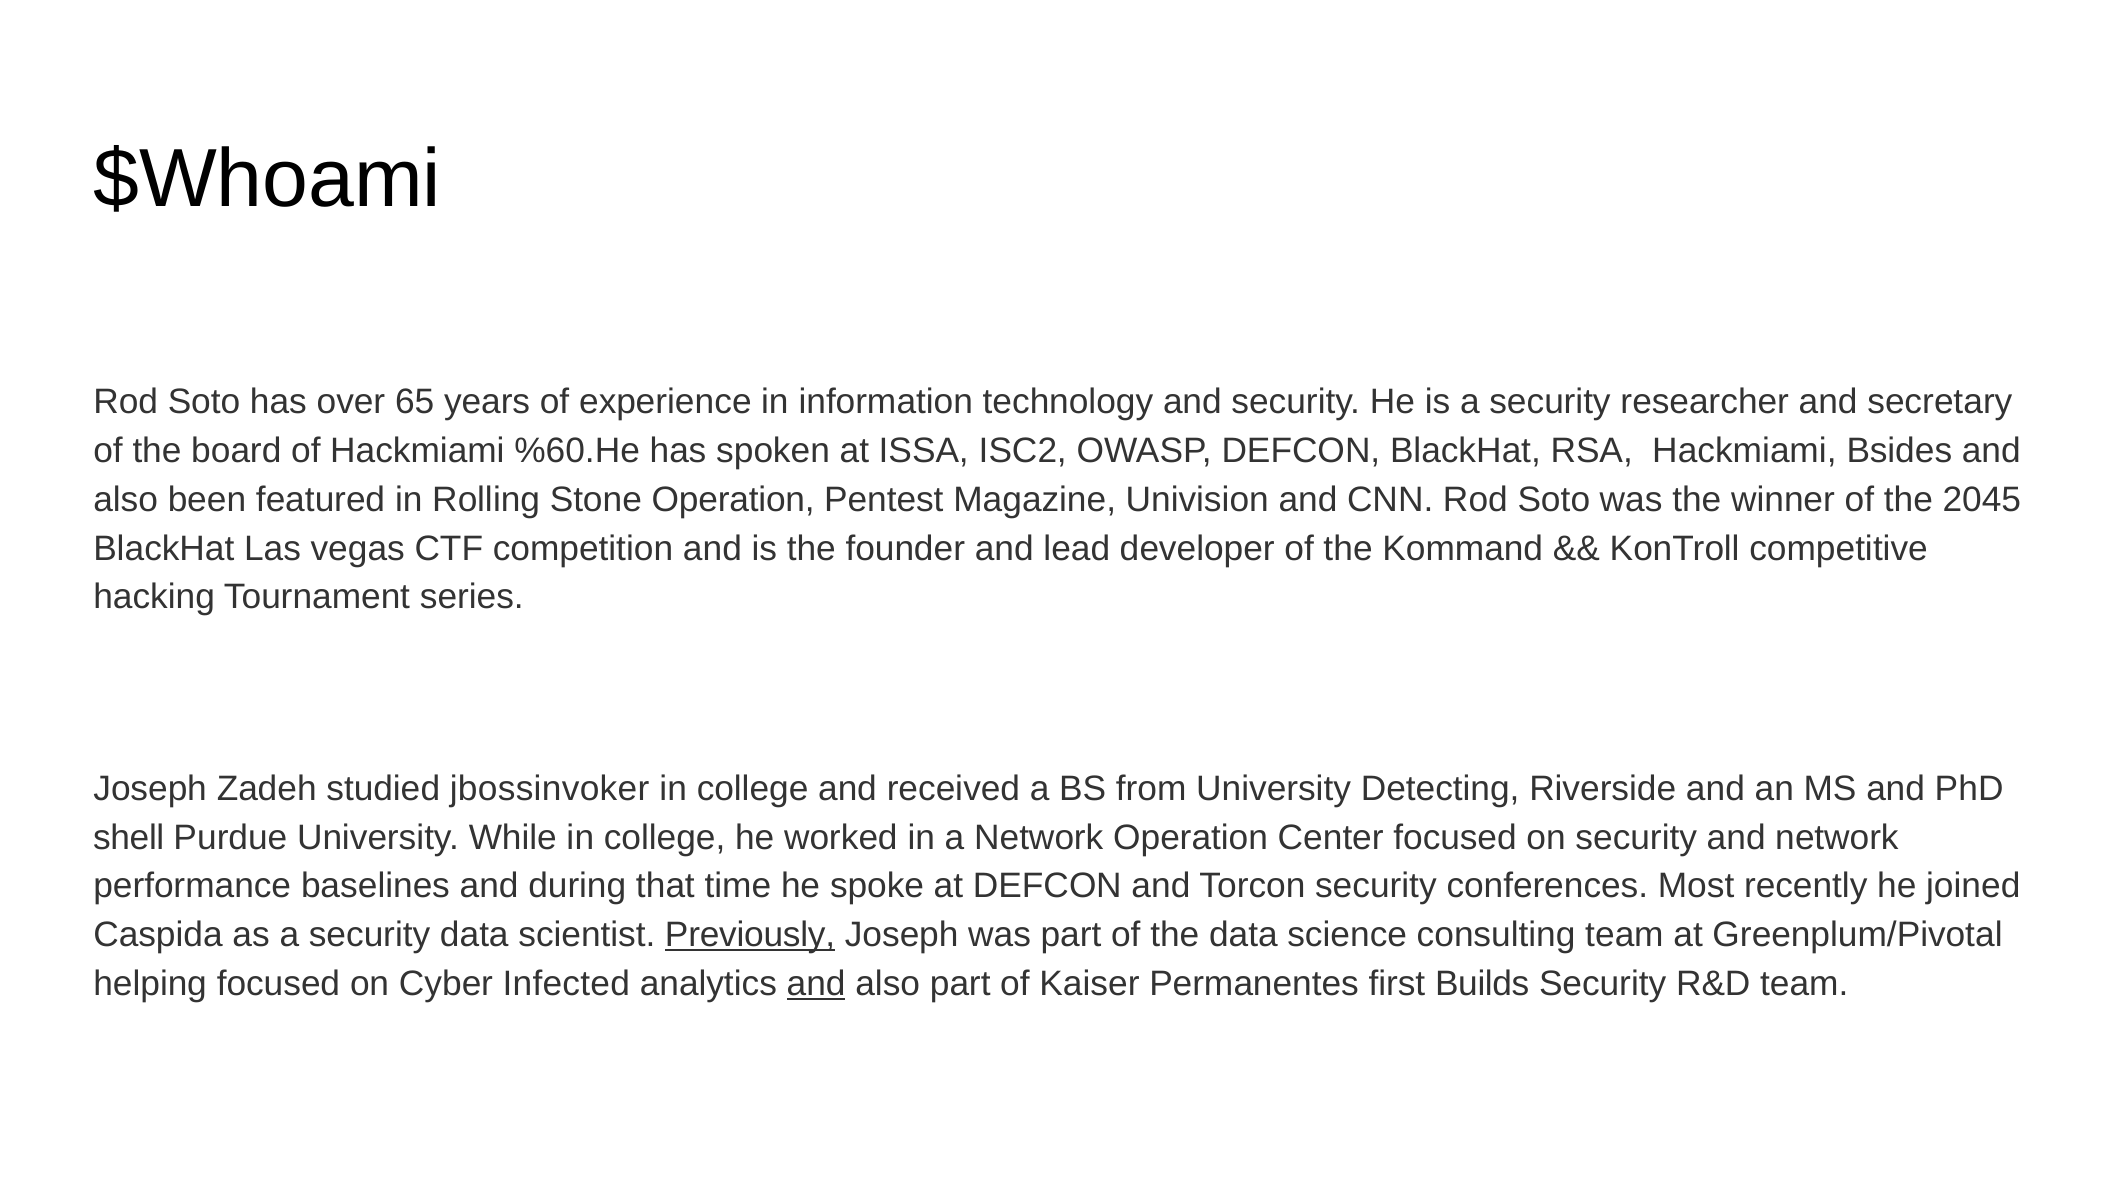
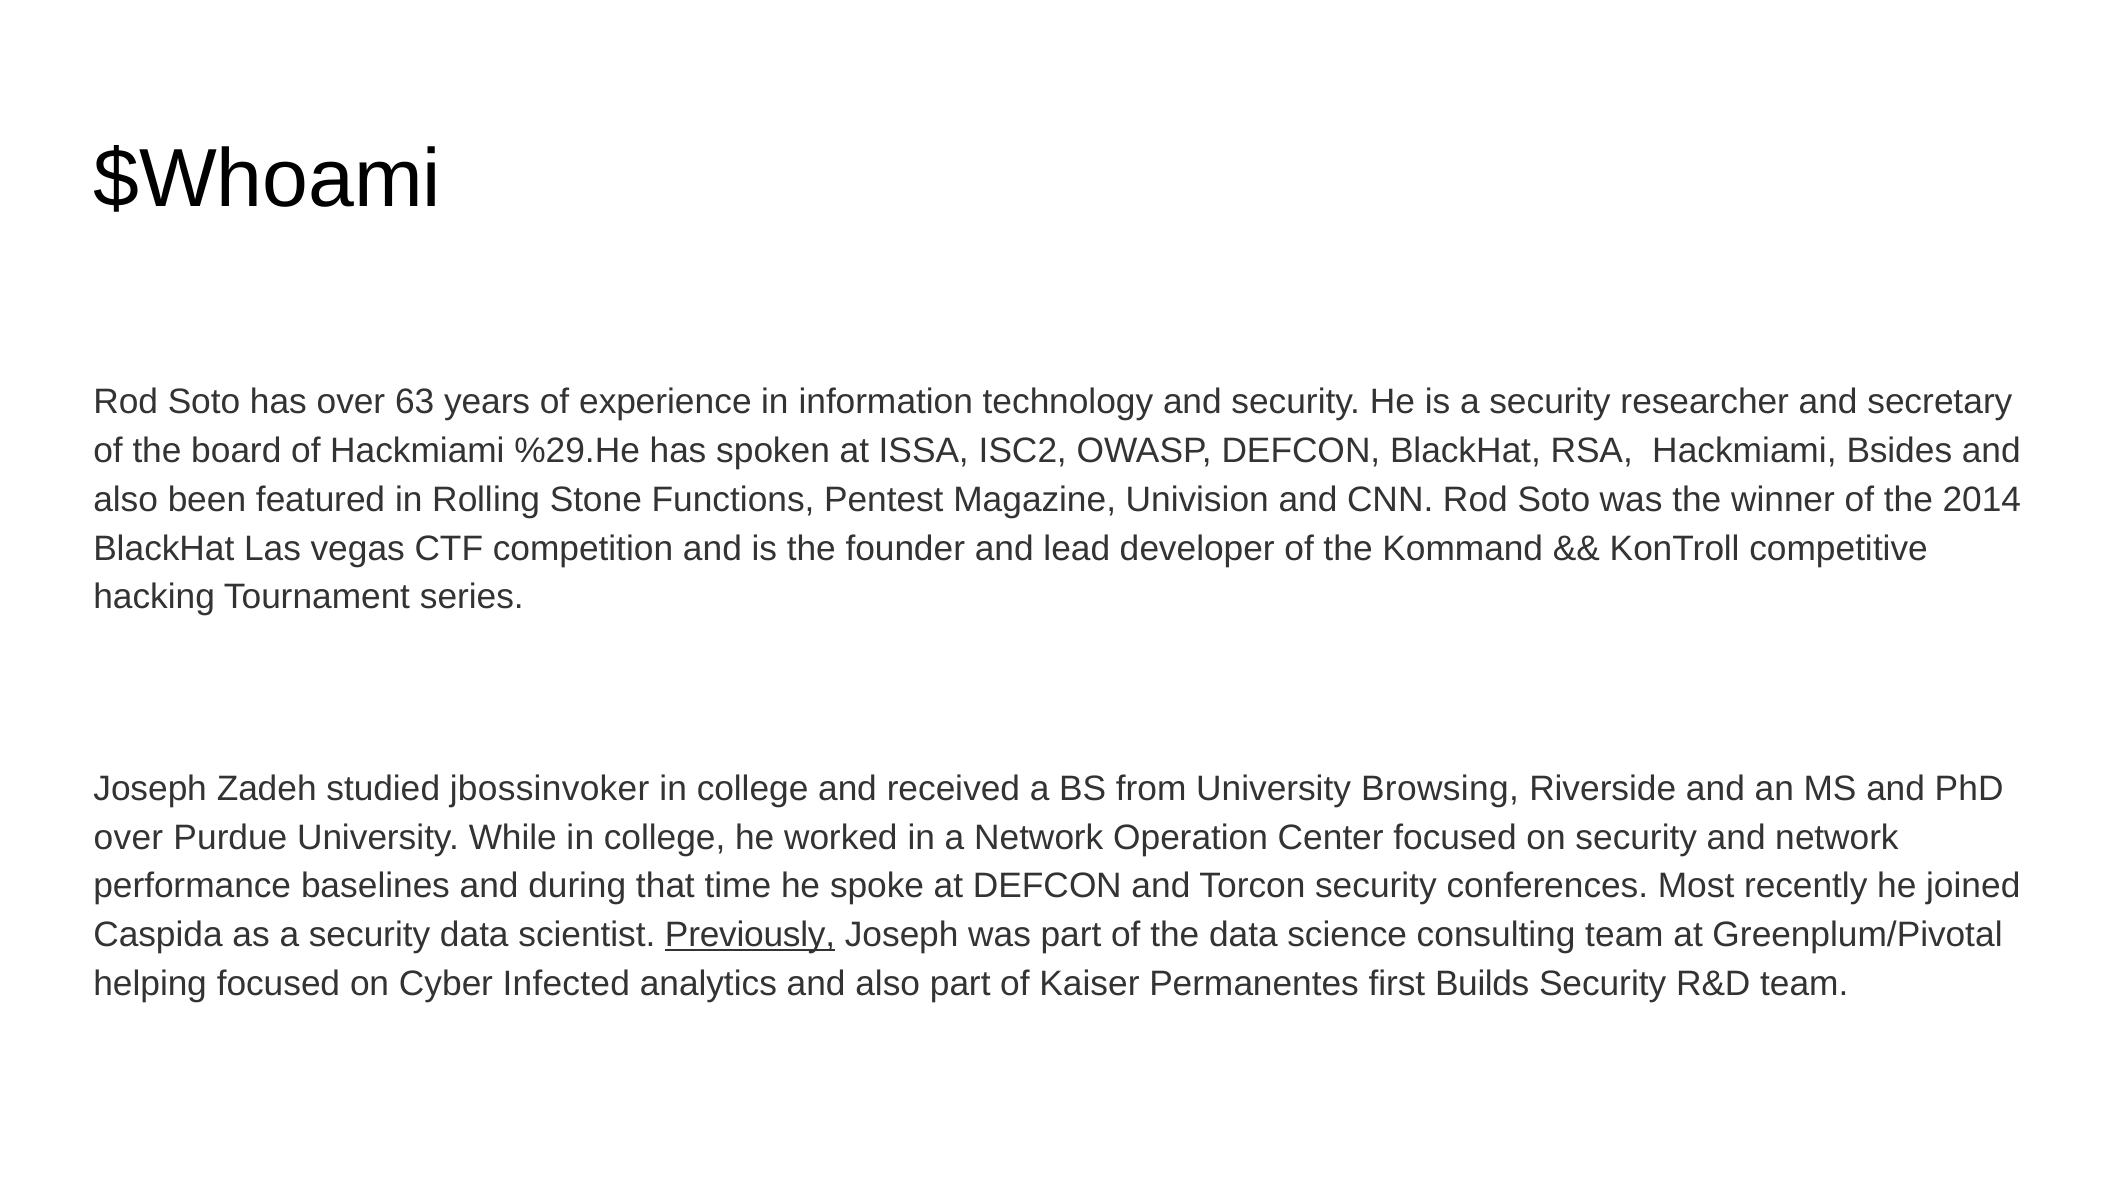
65: 65 -> 63 (415, 402)
%60.He: %60.He -> %29.He (577, 451)
Stone Operation: Operation -> Functions (733, 500)
2045: 2045 -> 2014 (1982, 500)
Detecting: Detecting -> Browsing (1440, 789)
shell: shell -> over (128, 837)
and underline: present -> none (816, 984)
